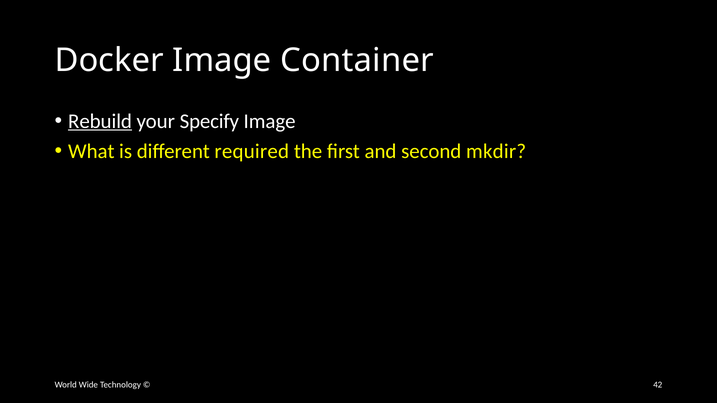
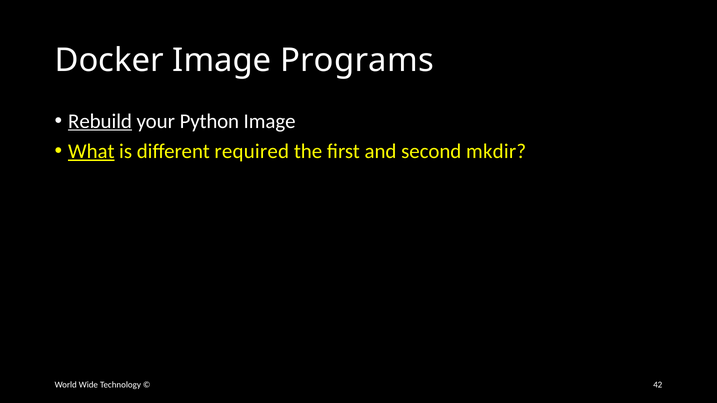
Container: Container -> Programs (357, 60)
Specify: Specify -> Python (209, 121)
What underline: none -> present (91, 151)
